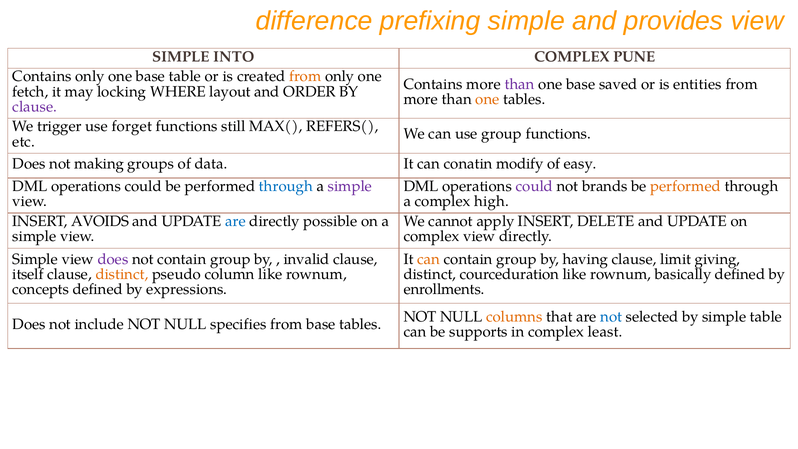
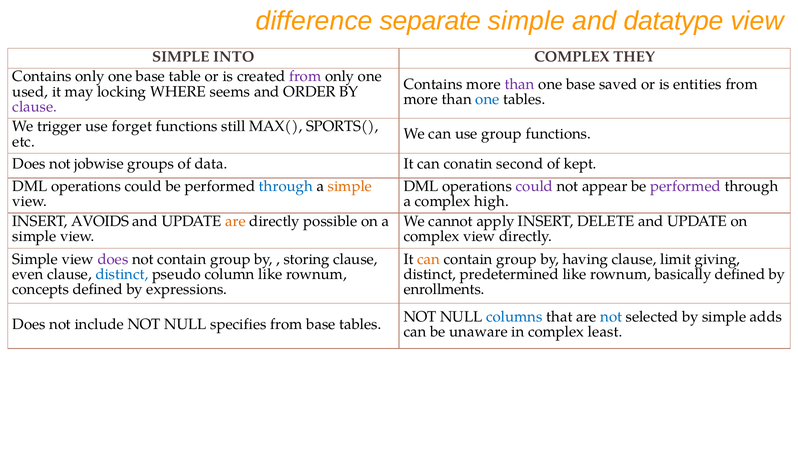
prefixing: prefixing -> separate (430, 21)
provides: provides -> datatype (674, 21)
PUNE: PUNE -> THEY (634, 57)
from colour: orange -> purple (305, 77)
fetch: fetch -> used (30, 92)
layout: layout -> seems (230, 92)
one colour: orange -> blue (487, 99)
REFERS(: REFERS( -> SPORTS( (342, 126)
making: making -> jobwise (99, 164)
modify: modify -> second (520, 164)
easy: easy -> kept (580, 164)
simple colour: purple -> orange (350, 186)
brands: brands -> appear (605, 186)
performed colour: orange -> purple (686, 186)
are colour: blue -> orange (235, 221)
invalid: invalid -> storing (307, 259)
itself: itself -> even (28, 274)
distinct colour: orange -> blue (122, 274)
courceduration: courceduration -> predetermined (509, 274)
columns colour: orange -> blue (514, 317)
simple table: table -> adds (766, 317)
supports: supports -> unaware (478, 332)
